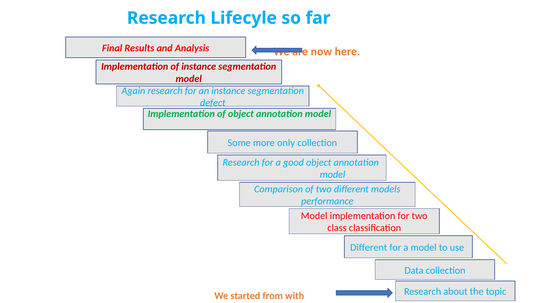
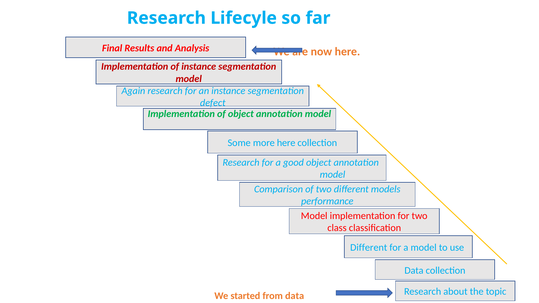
more only: only -> here (286, 143)
from with: with -> data (295, 296)
